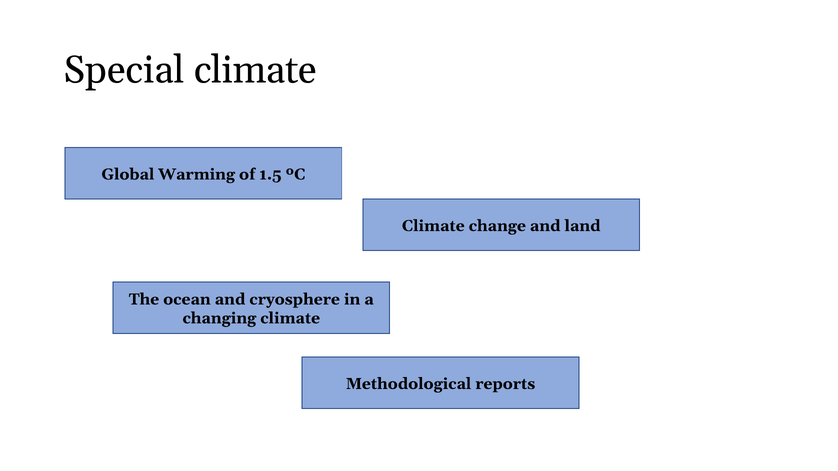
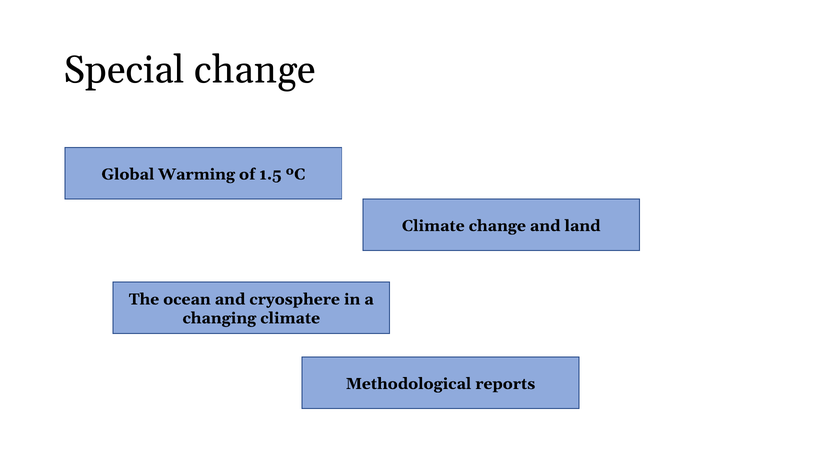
Special climate: climate -> change (255, 70)
